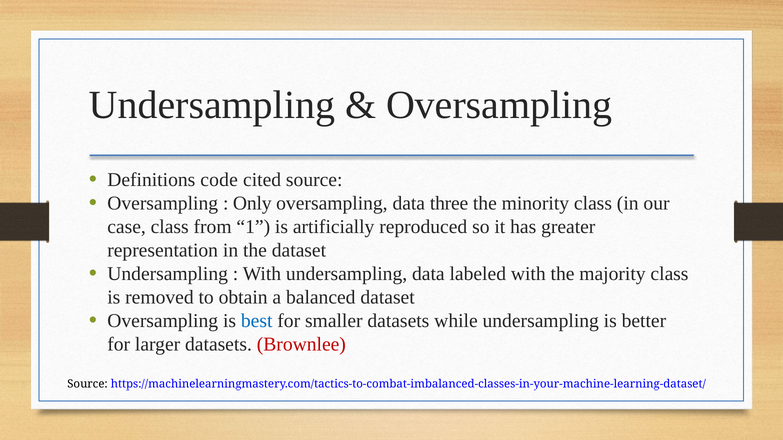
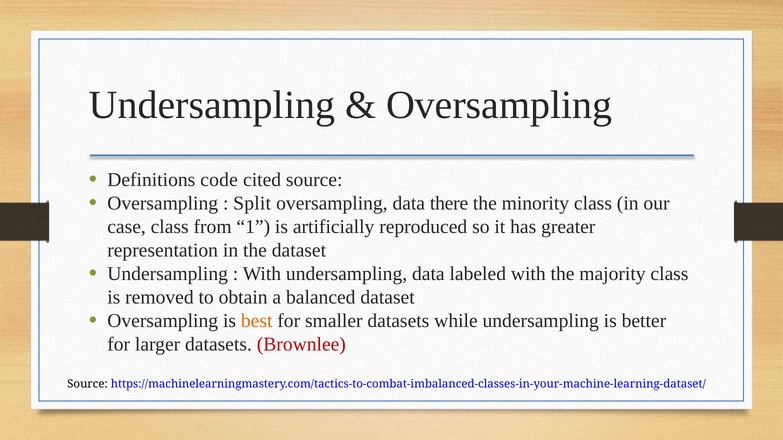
Only: Only -> Split (252, 204)
three: three -> there (449, 204)
best colour: blue -> orange (257, 321)
